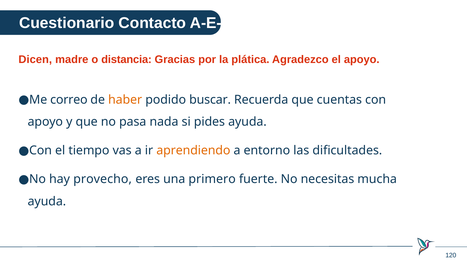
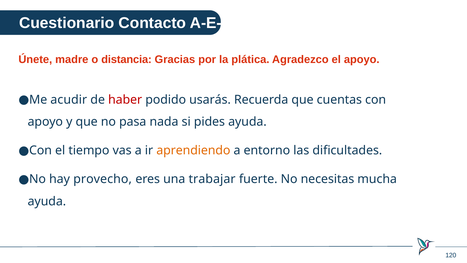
Dicen: Dicen -> Únete (35, 59)
correo: correo -> acudir (69, 100)
haber colour: orange -> red (125, 100)
buscar: buscar -> usarás (210, 100)
primero: primero -> trabajar (212, 179)
